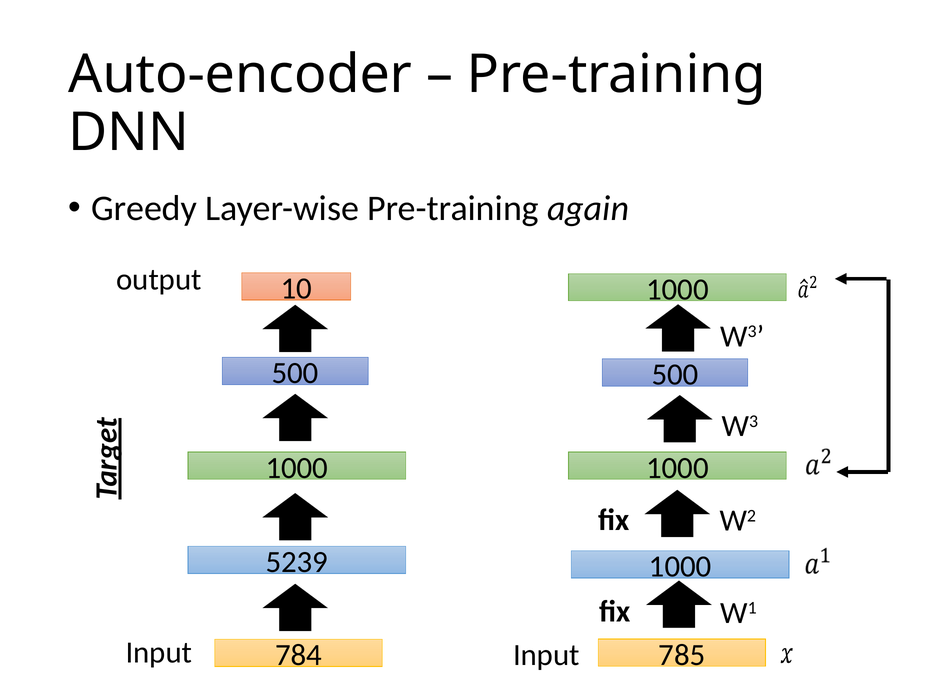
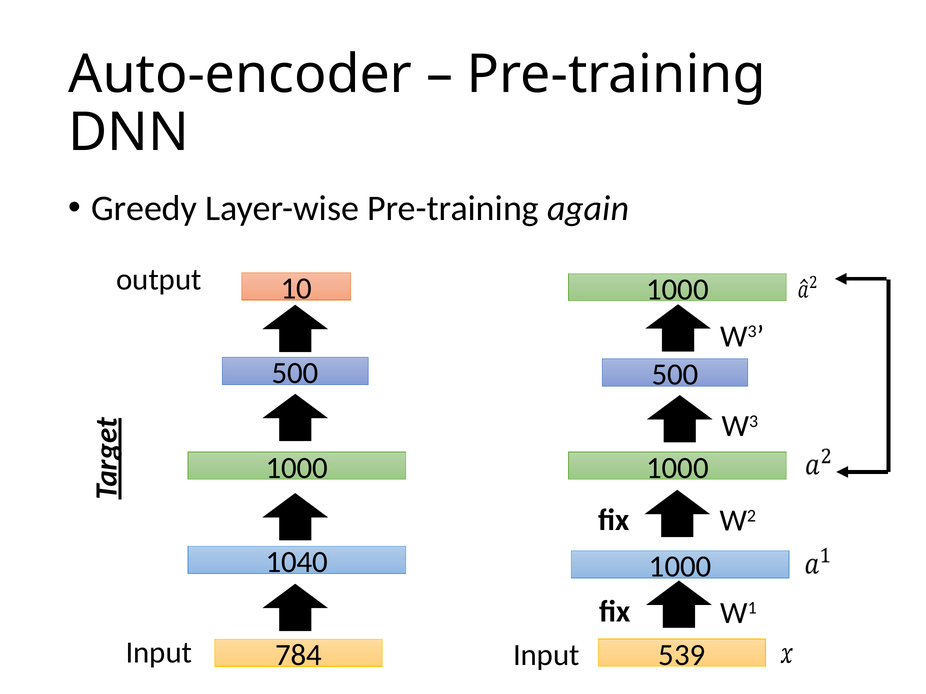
5239: 5239 -> 1040 (297, 563)
785: 785 -> 539 (682, 655)
